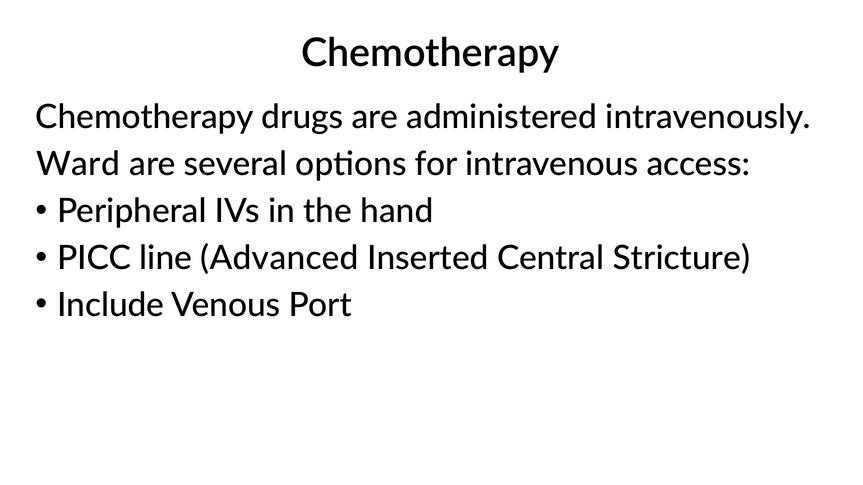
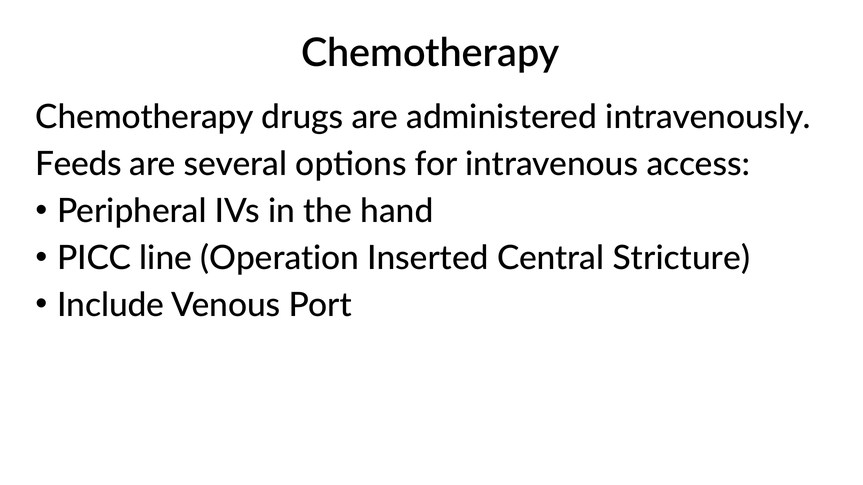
Ward: Ward -> Feeds (78, 164)
Advanced: Advanced -> Operation (280, 259)
